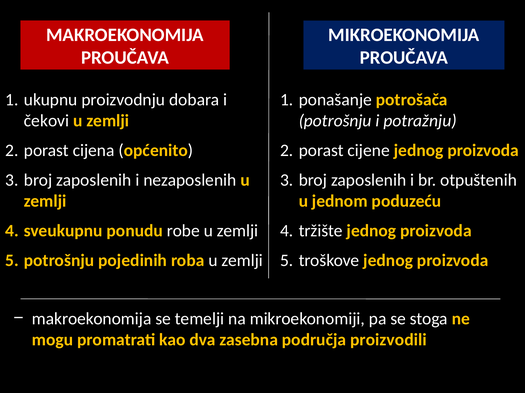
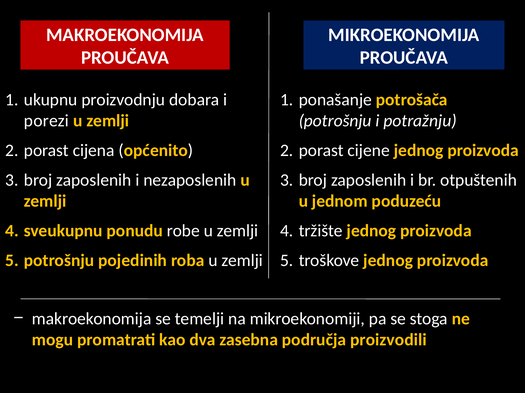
čekovi: čekovi -> porezi (46, 121)
